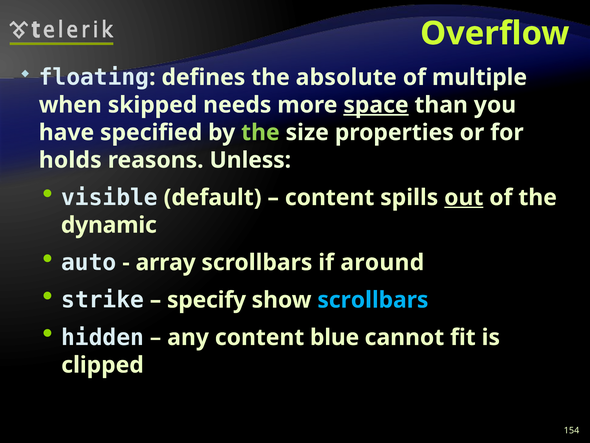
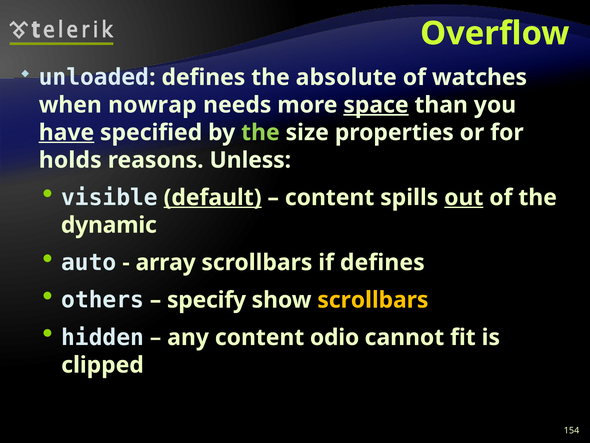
floating: floating -> unloaded (94, 77)
multiple: multiple -> watches (479, 77)
skipped: skipped -> nowrap (152, 105)
have underline: none -> present (66, 132)
default underline: none -> present (213, 197)
if around: around -> defines (382, 262)
strike: strike -> others (103, 300)
scrollbars colour: light blue -> yellow (373, 300)
blue: blue -> odio (335, 337)
